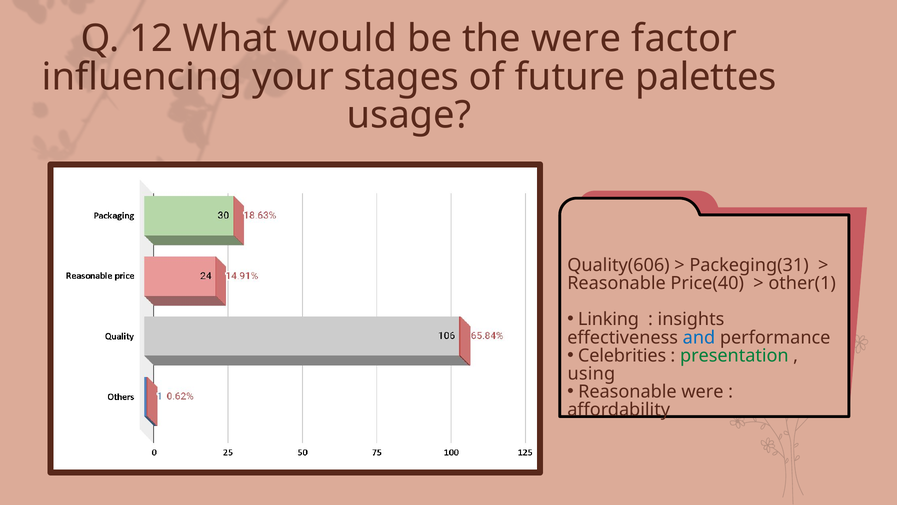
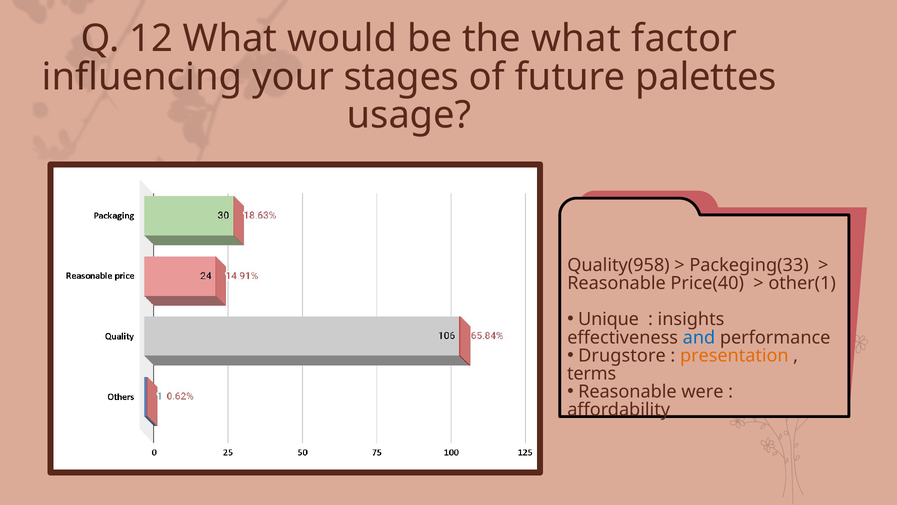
the were: were -> what (576, 39)
Quality(606: Quality(606 -> Quality(958 (618, 265)
Packeging(31: Packeging(31 -> Packeging(33 (749, 265)
Linking: Linking -> Unique (609, 319)
Celebrities: Celebrities -> Drugstore (622, 355)
presentation colour: green -> orange (734, 355)
using: using -> terms (592, 373)
